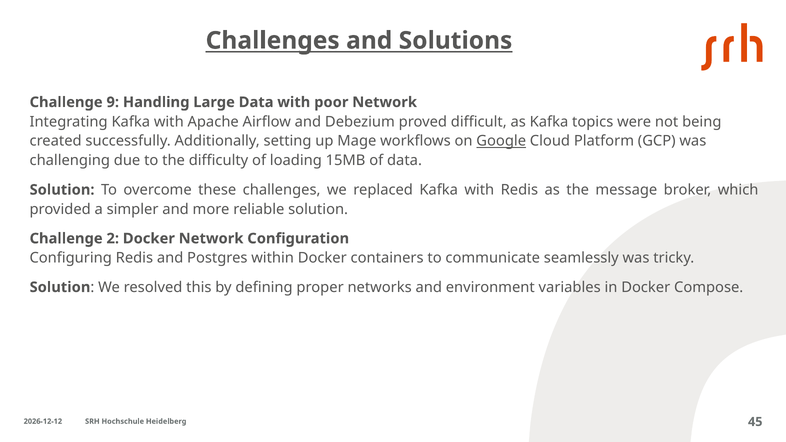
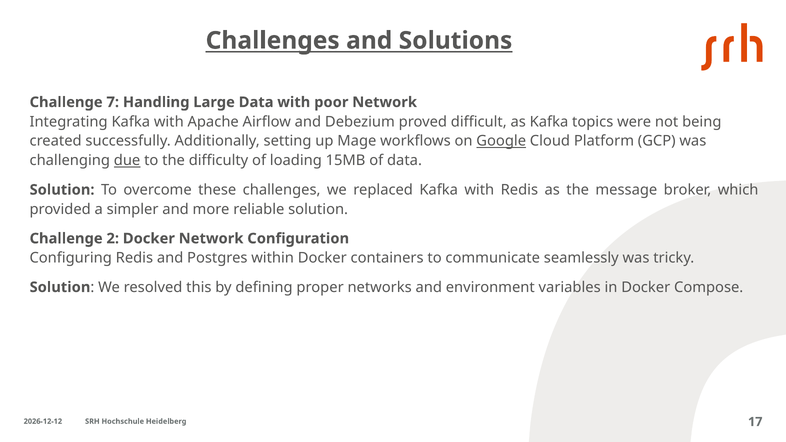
9: 9 -> 7 (113, 102)
due underline: none -> present (127, 161)
45: 45 -> 17 (755, 422)
